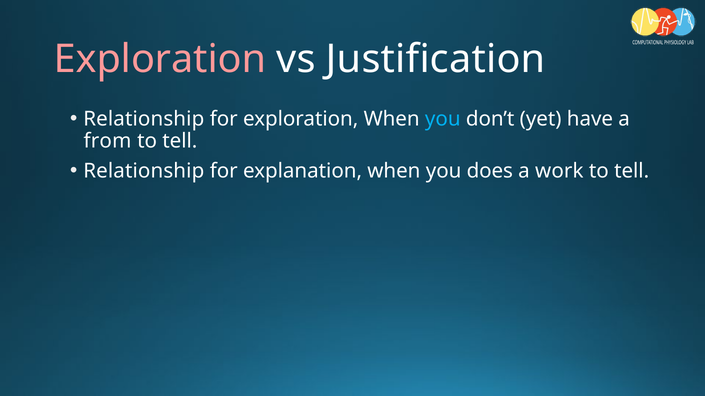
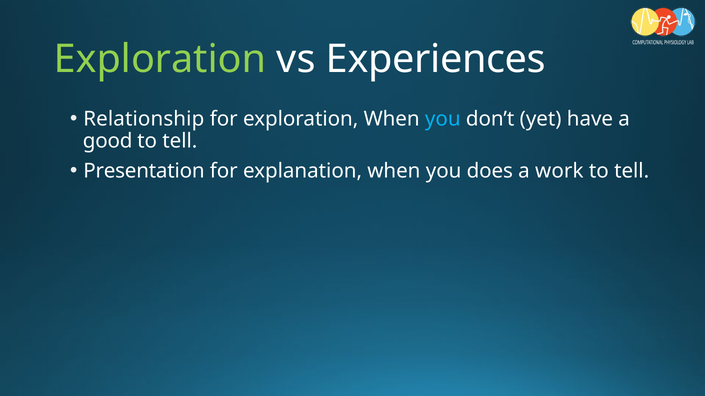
Exploration colour: pink -> light green (160, 59)
Justification: Justification -> Experiences (436, 59)
from: from -> good (108, 141)
Relationship: Relationship -> Presentation (144, 171)
